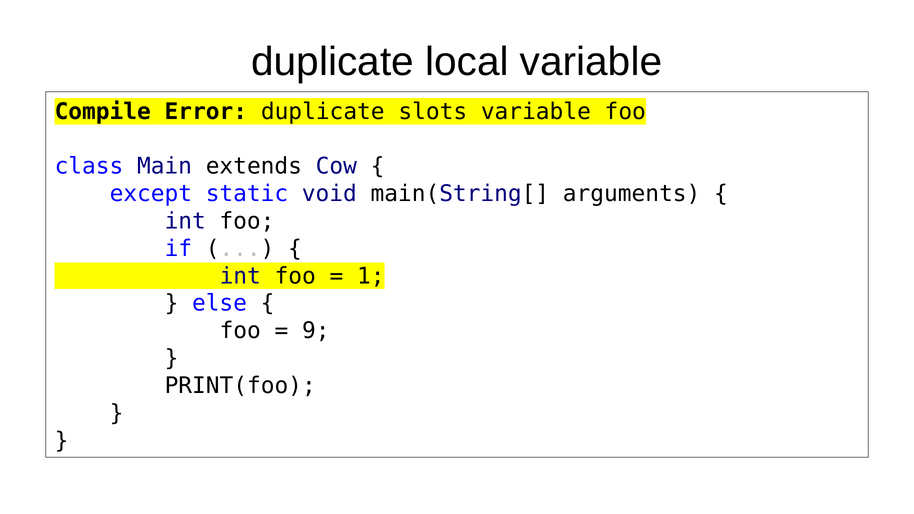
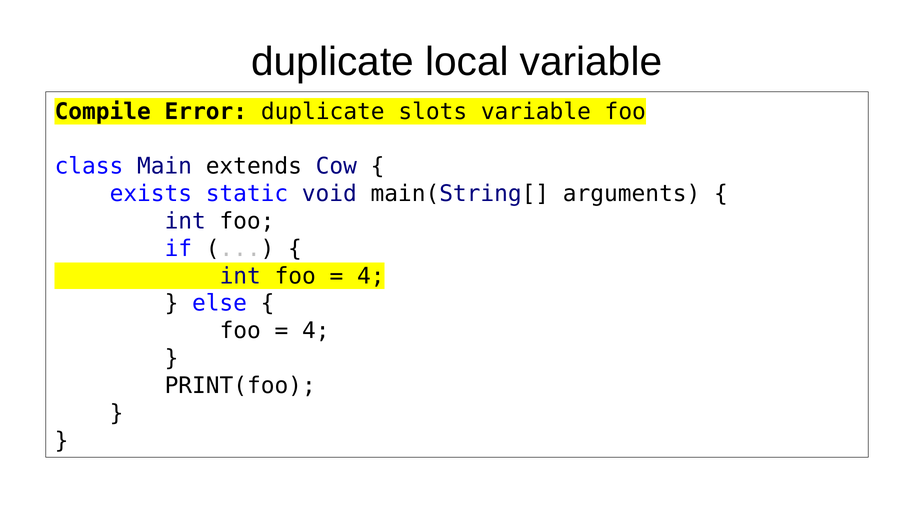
except: except -> exists (151, 194)
1: 1 -> 4 (371, 276)
9: 9 -> 4 (316, 331)
